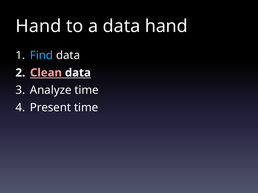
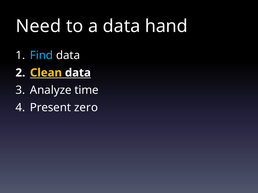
Hand: Hand -> Need (38, 26)
Clean colour: pink -> yellow (46, 73)
Present time: time -> zero (86, 108)
